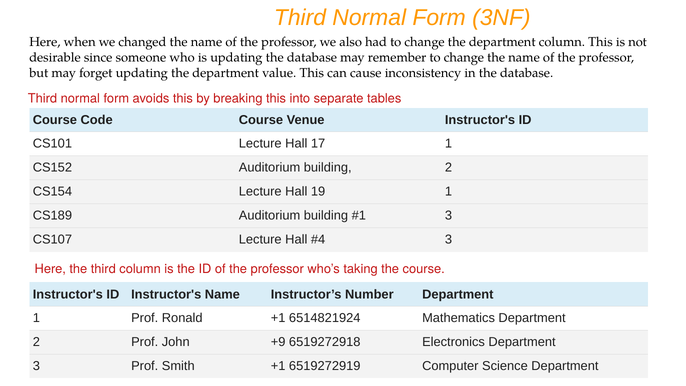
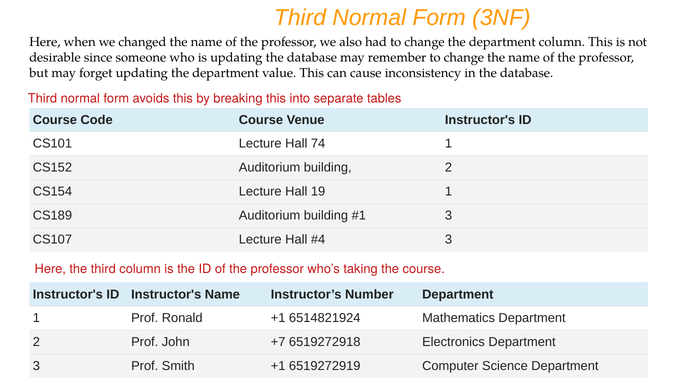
17: 17 -> 74 (318, 144)
+9: +9 -> +7 (278, 342)
